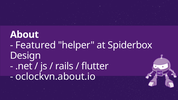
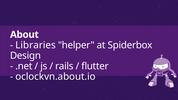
Featured: Featured -> Libraries (36, 45)
